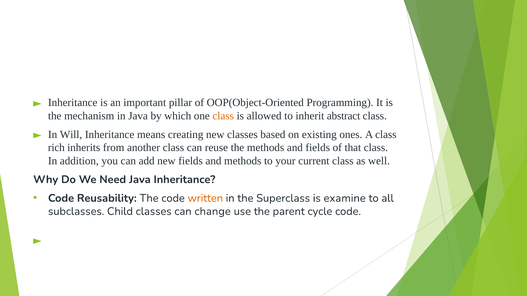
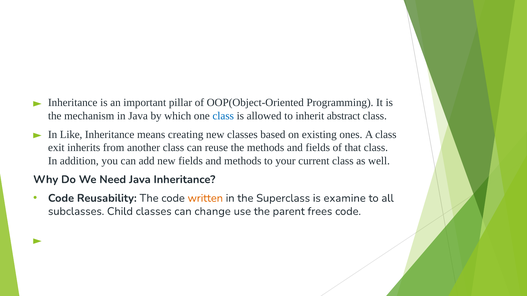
class colour: orange -> blue (223, 116)
Will: Will -> Like (71, 135)
rich: rich -> exit (56, 148)
cycle: cycle -> frees (320, 212)
